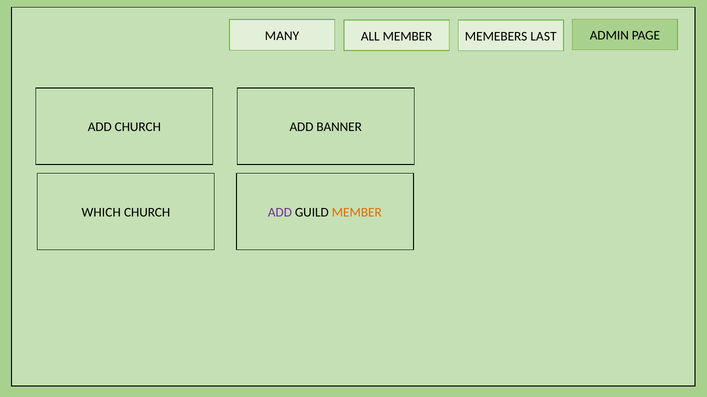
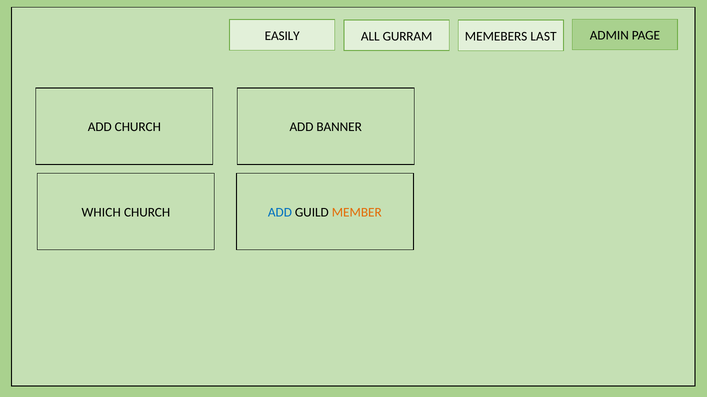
MANY: MANY -> EASILY (282, 36)
ALL MEMBER: MEMBER -> GURRAM (407, 36)
ADD colour: purple -> blue (280, 213)
